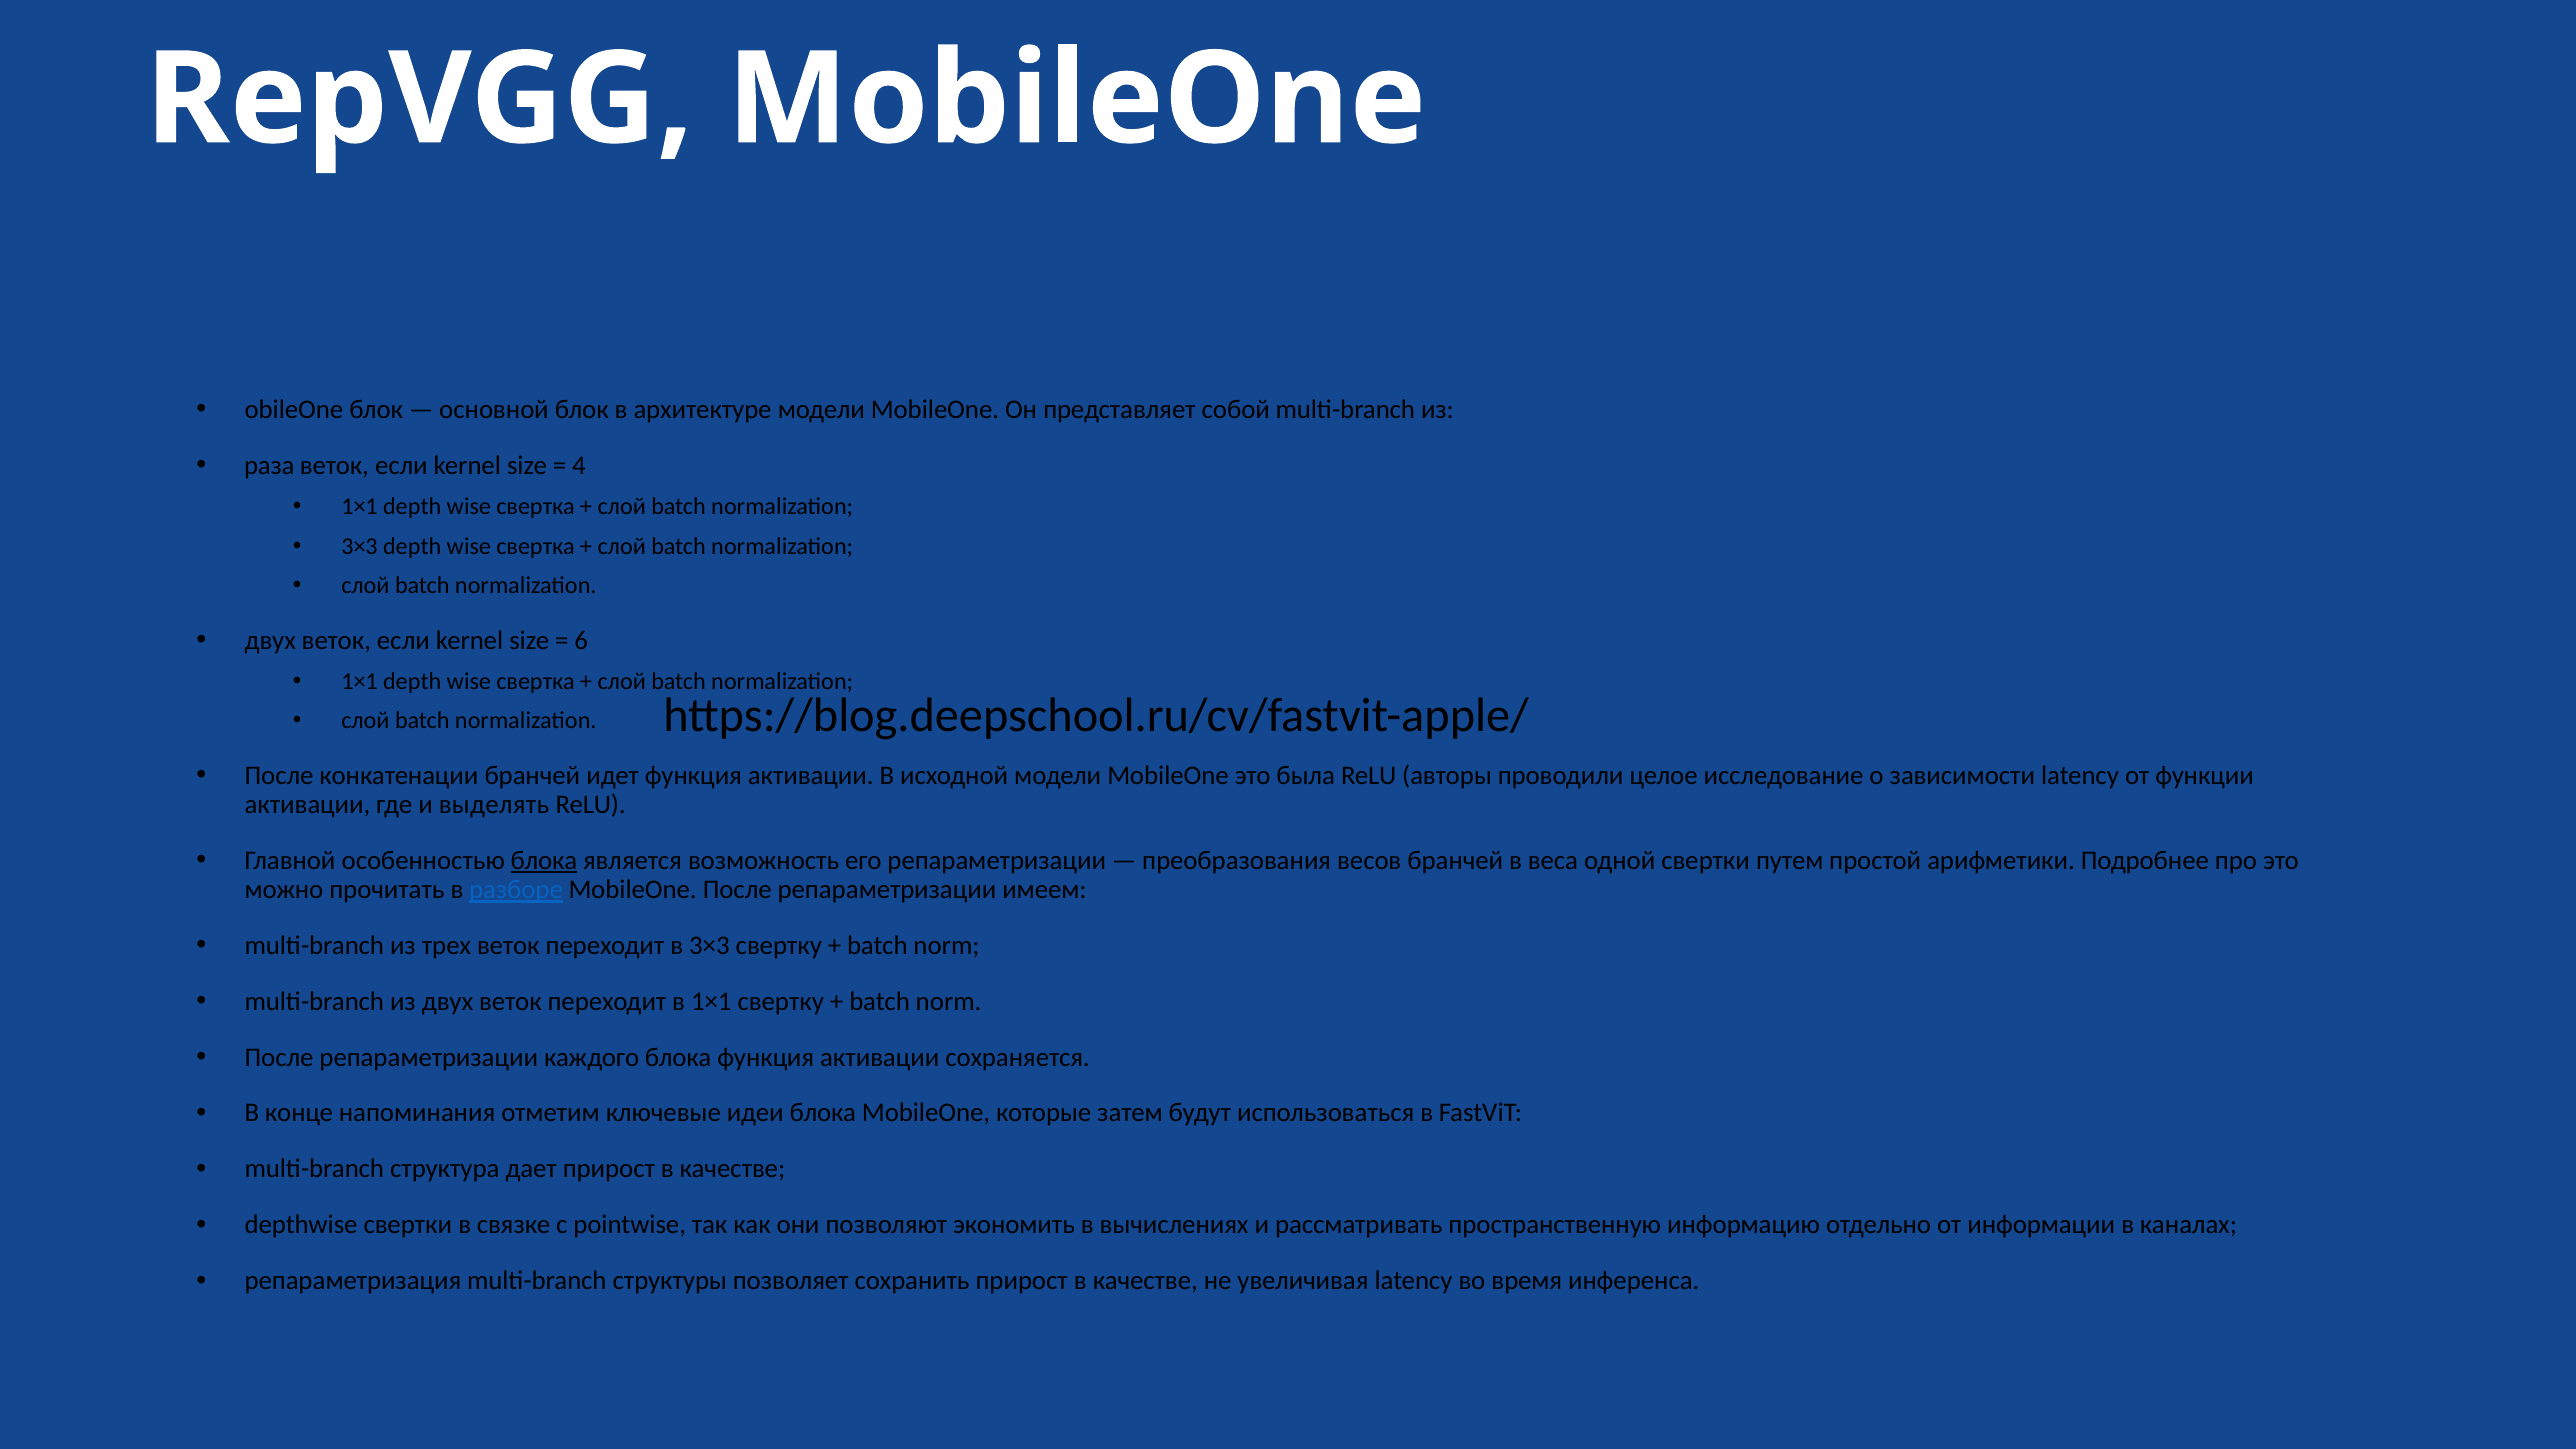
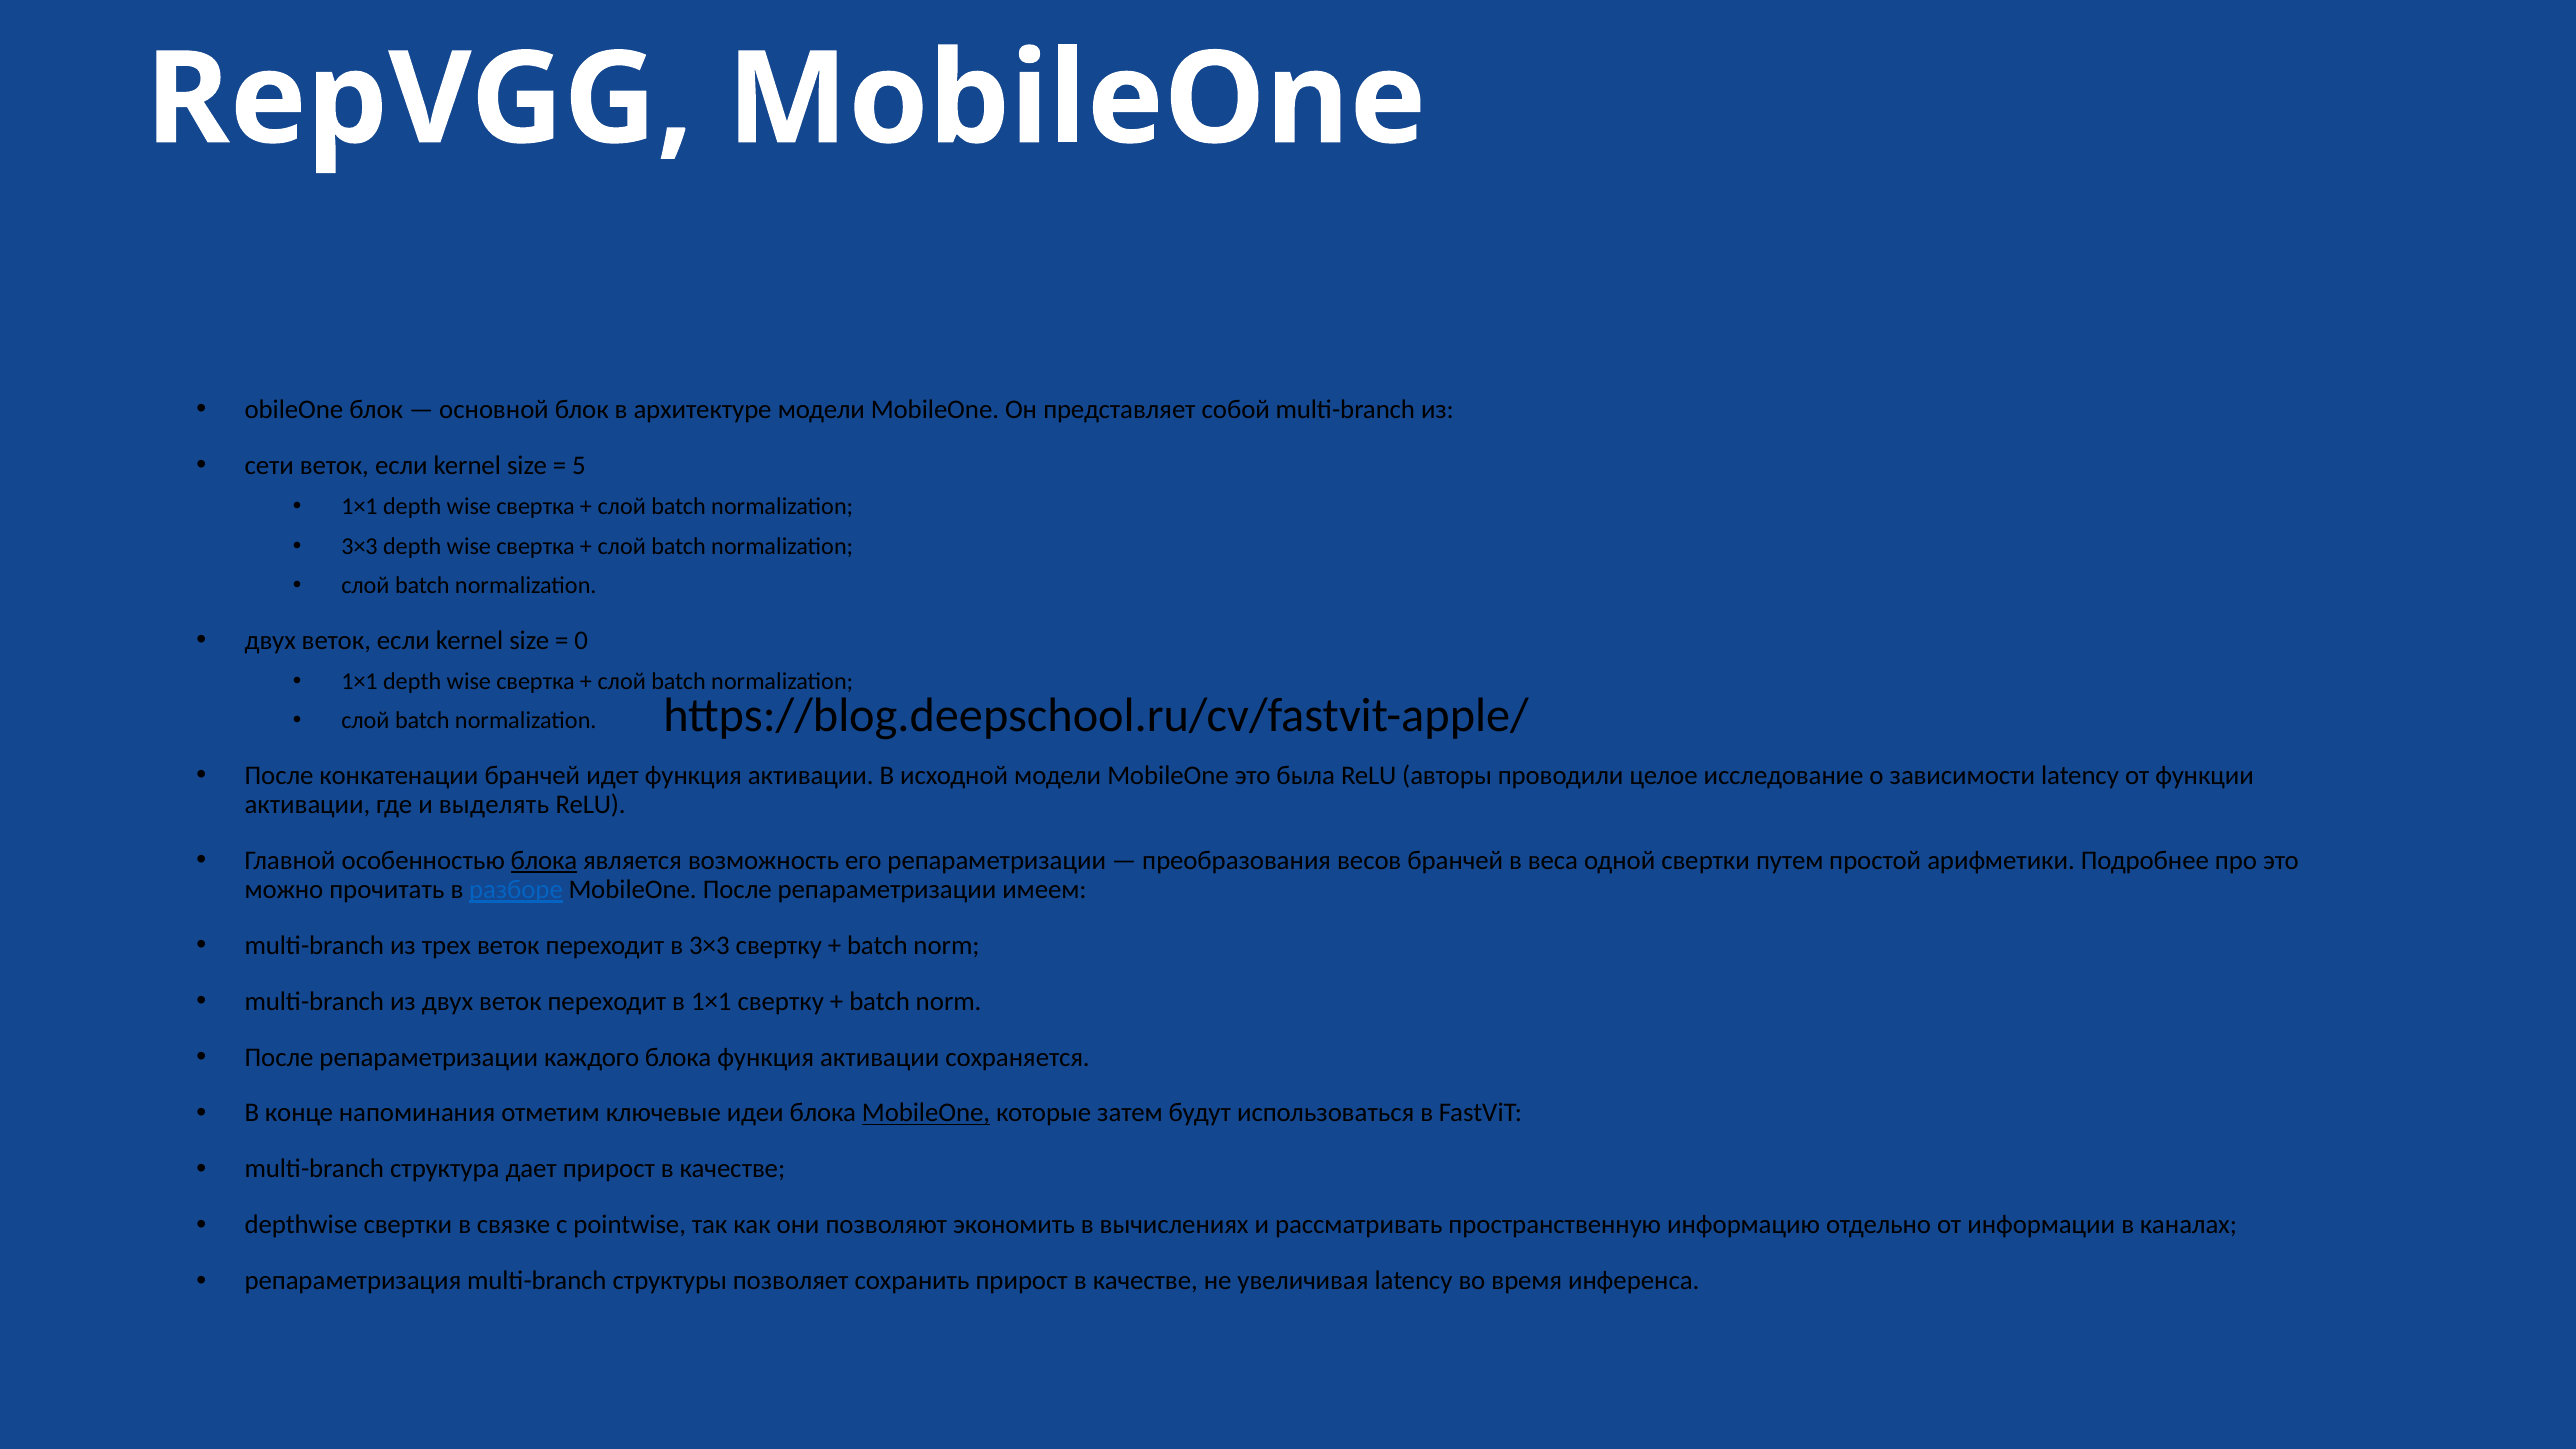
раза: раза -> сети (269, 466)
4: 4 -> 5 (579, 466)
6: 6 -> 0 (581, 640)
MobileOne underline: none -> present (926, 1113)
